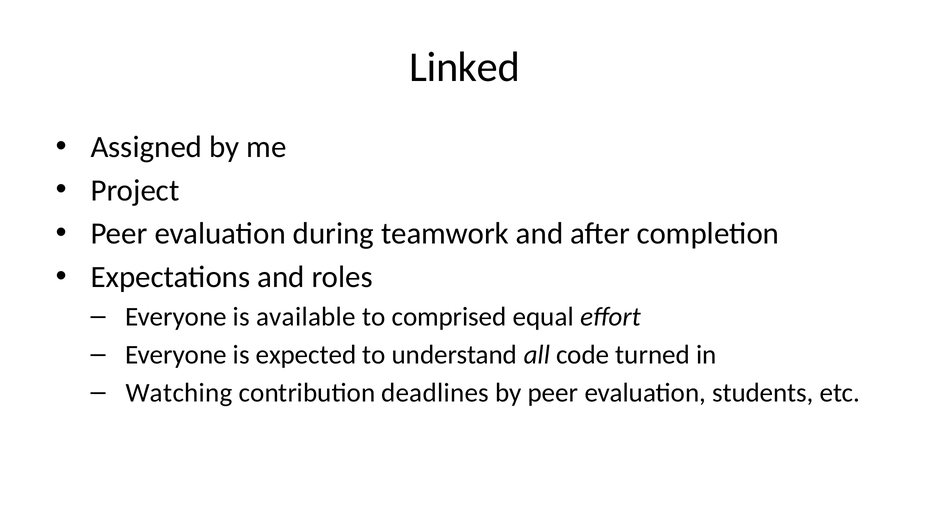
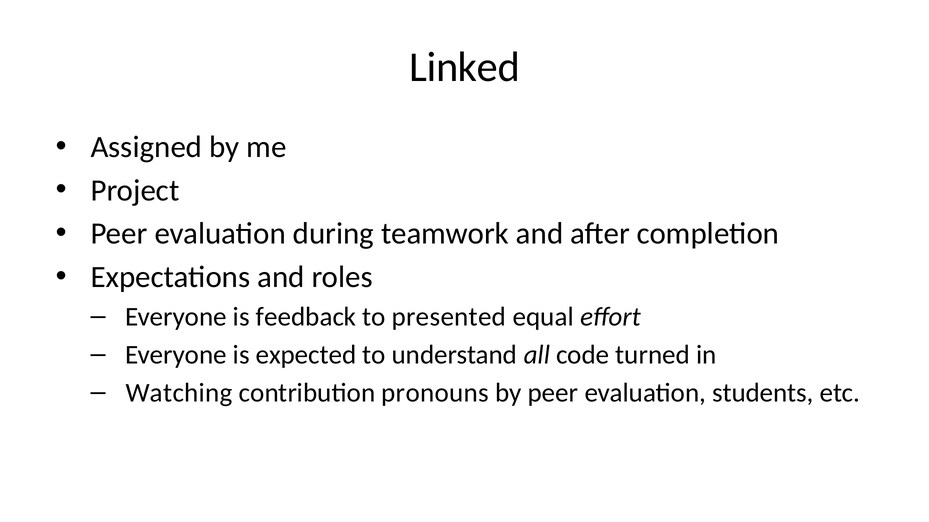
available: available -> feedback (306, 317)
comprised: comprised -> presented (449, 317)
deadlines: deadlines -> pronouns (435, 393)
